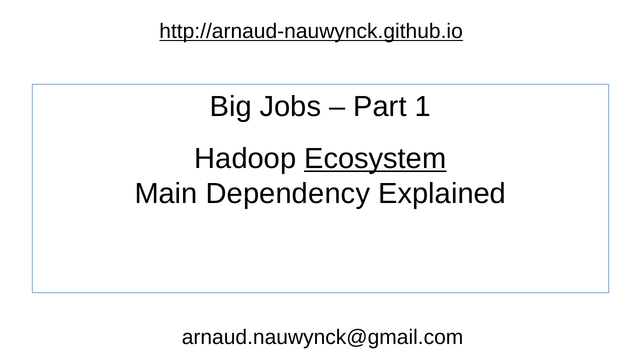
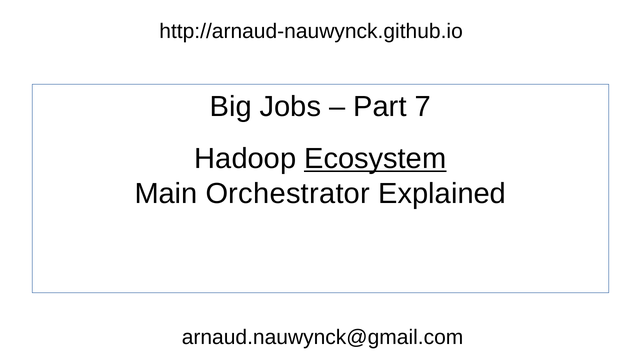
http://arnaud-nauwynck.github.io underline: present -> none (311, 32)
1: 1 -> 7 (423, 107)
Dependency: Dependency -> Orchestrator (288, 194)
